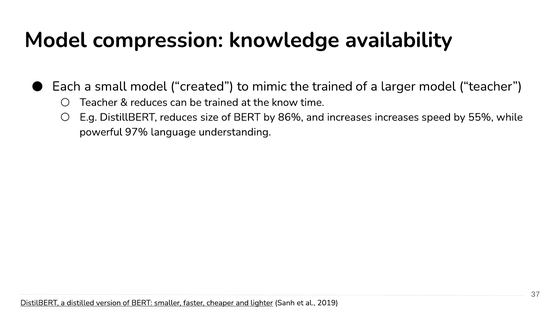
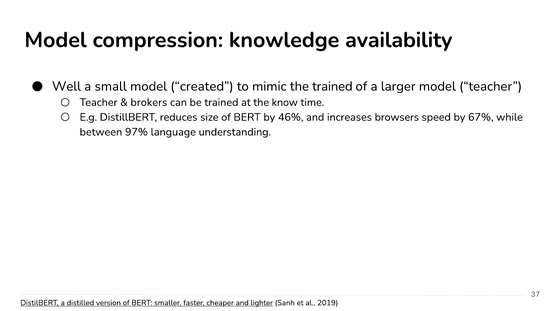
Each: Each -> Well (66, 86)
reduces: reduces -> brokers (149, 102)
86%: 86% -> 46% (291, 117)
increases increases: increases -> browsers (397, 117)
55%: 55% -> 67% (481, 117)
powerful: powerful -> between (101, 132)
